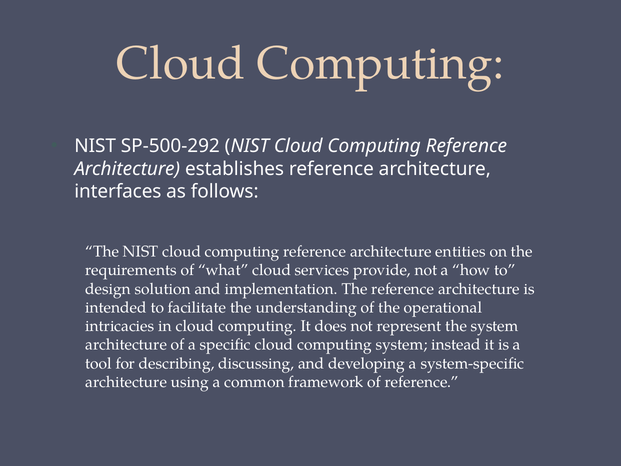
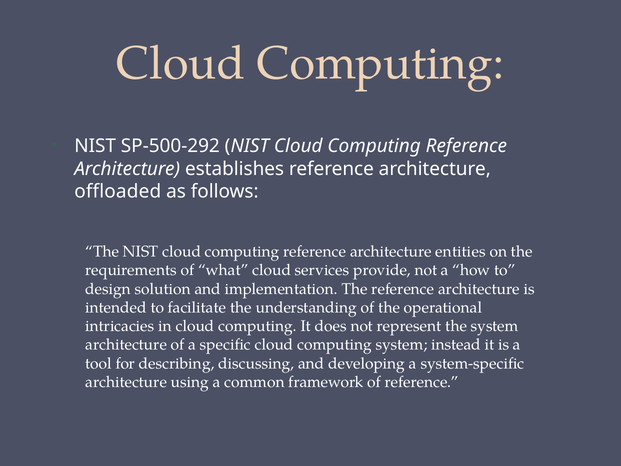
interfaces: interfaces -> offloaded (118, 192)
